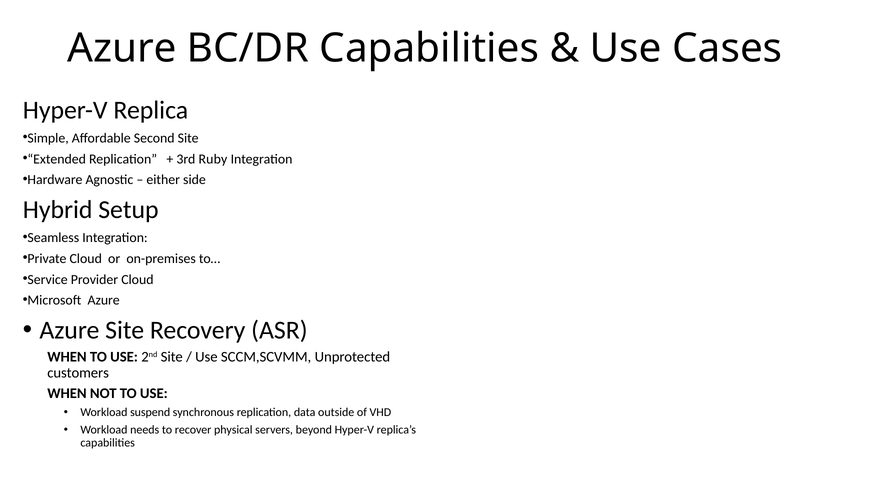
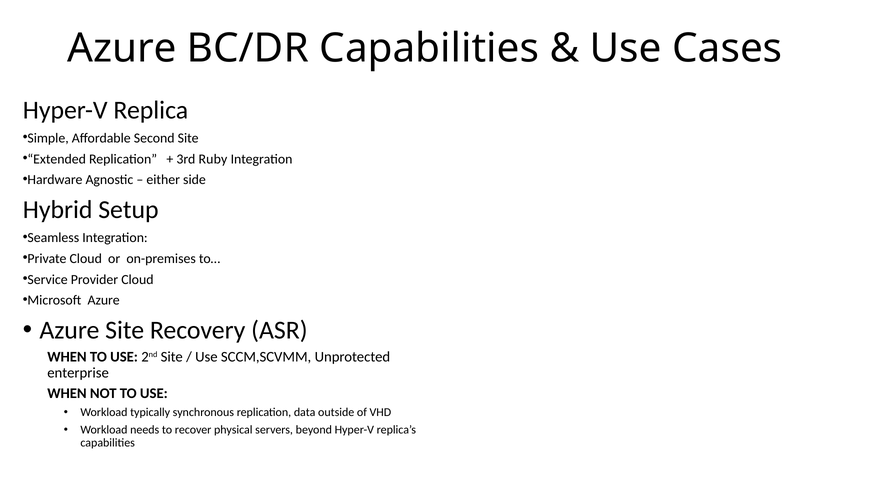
customers: customers -> enterprise (78, 373)
suspend: suspend -> typically (150, 412)
